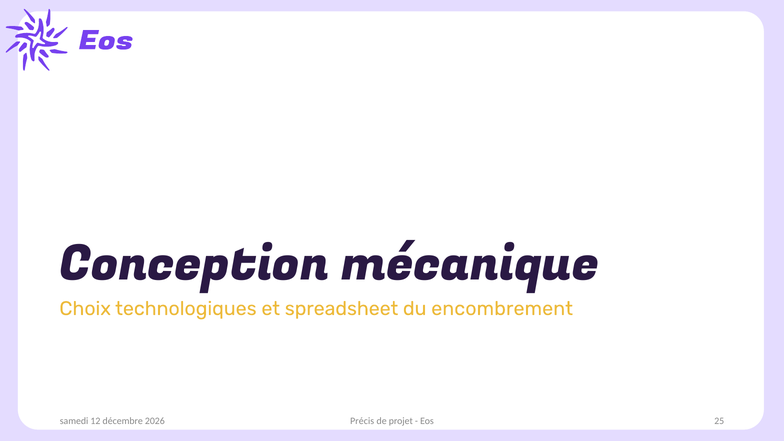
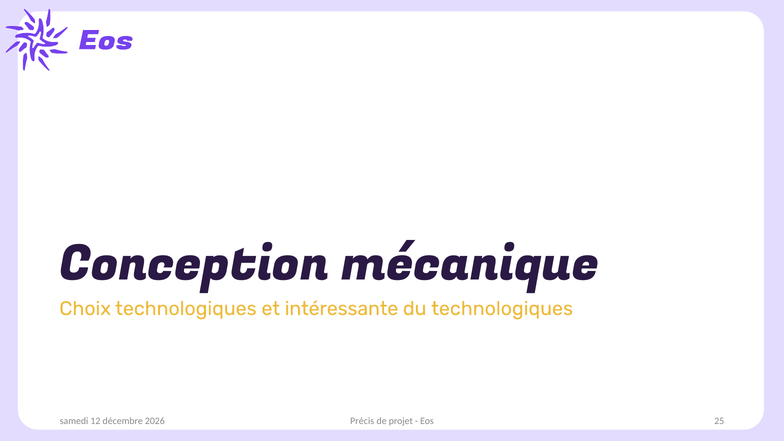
spreadsheet: spreadsheet -> intéressante (342, 309)
du encombrement: encombrement -> technologiques (502, 309)
